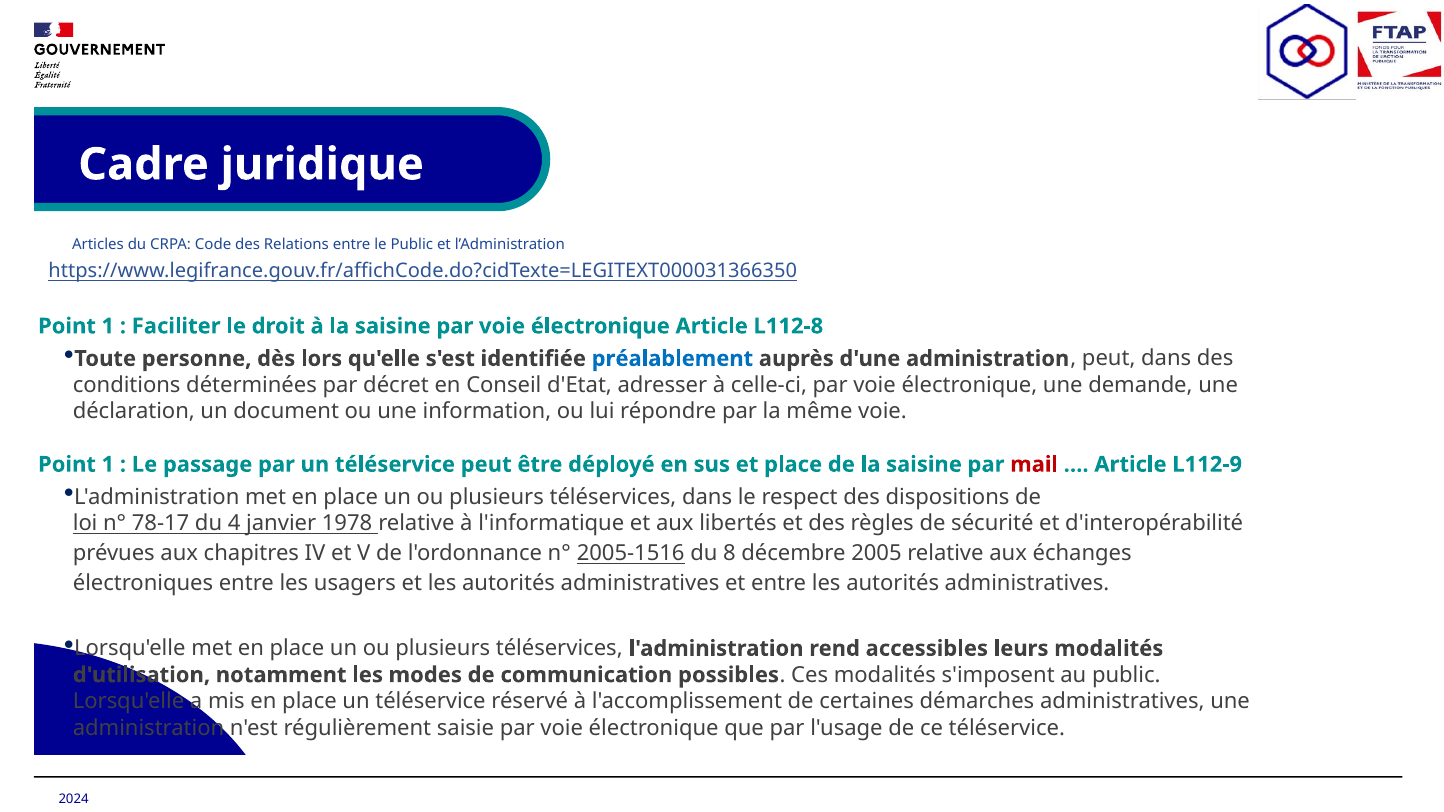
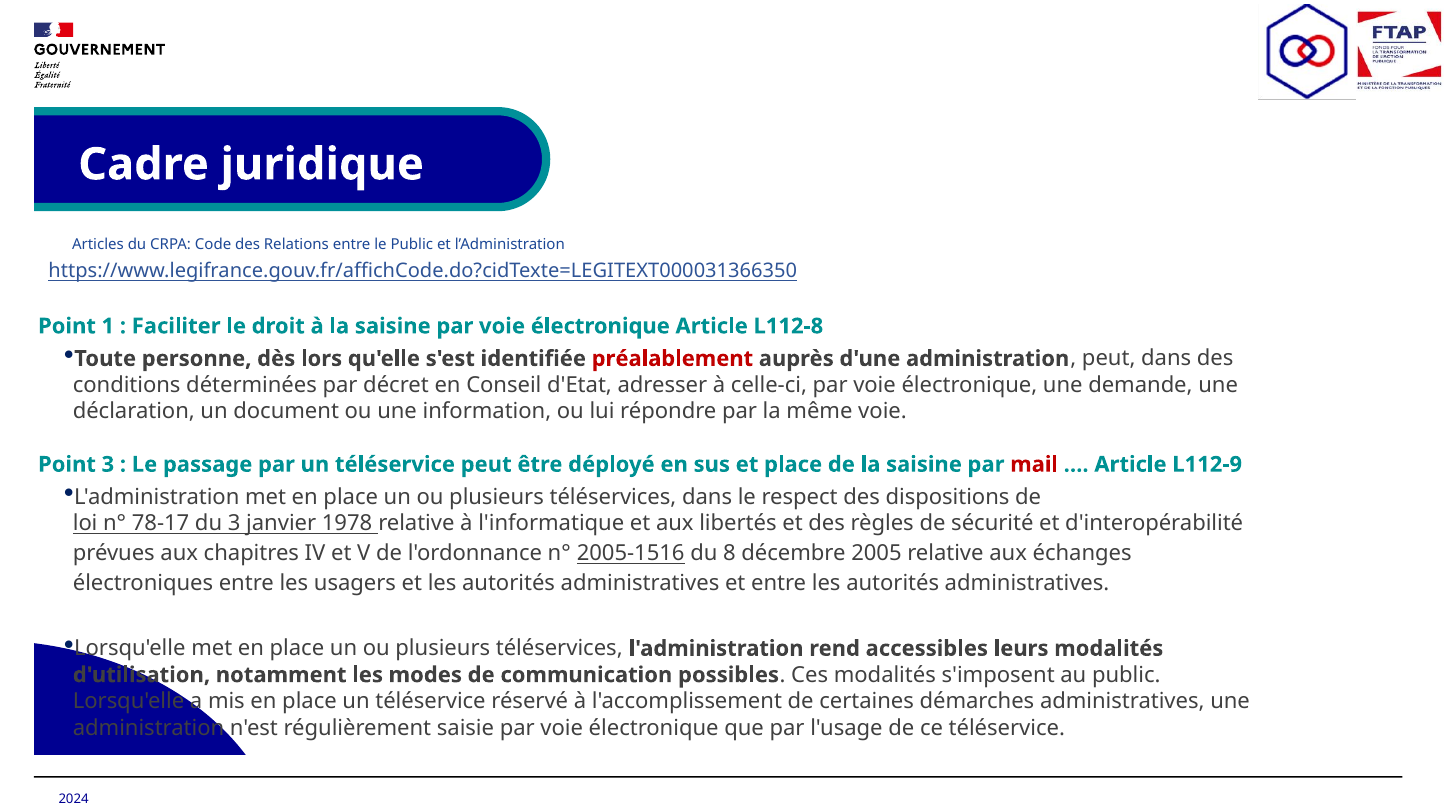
préalablement colour: blue -> red (672, 359)
1: 1 -> 3 (108, 465)
du 4: 4 -> 3 (234, 524)
